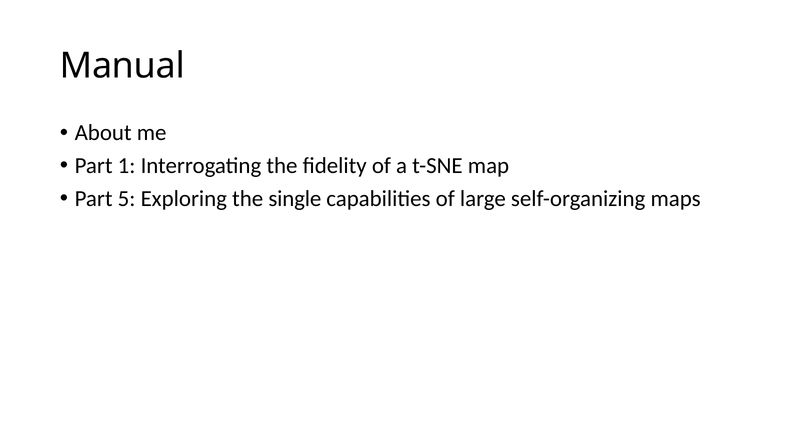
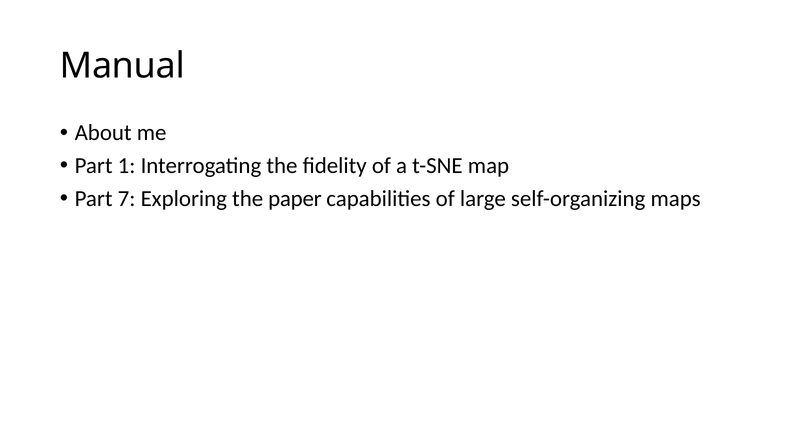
5: 5 -> 7 (127, 199)
single: single -> paper (295, 199)
